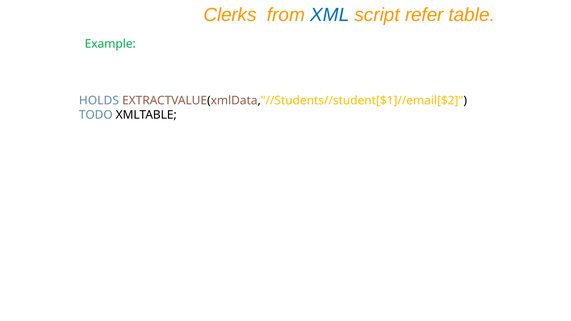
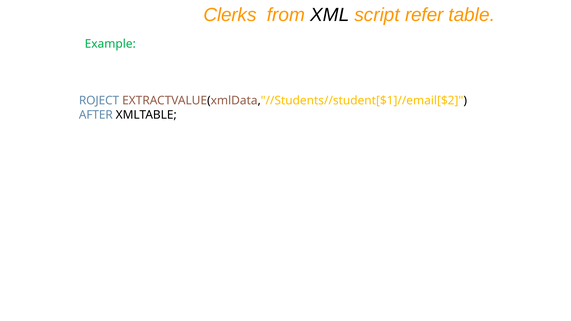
XML colour: blue -> black (330, 15)
HOLDS: HOLDS -> ROJECT (99, 101)
TODO: TODO -> AFTER (96, 115)
